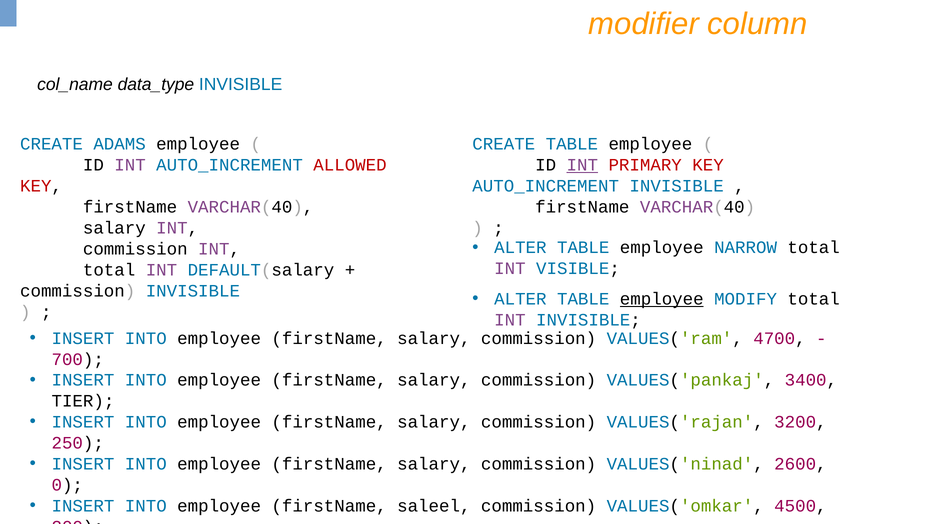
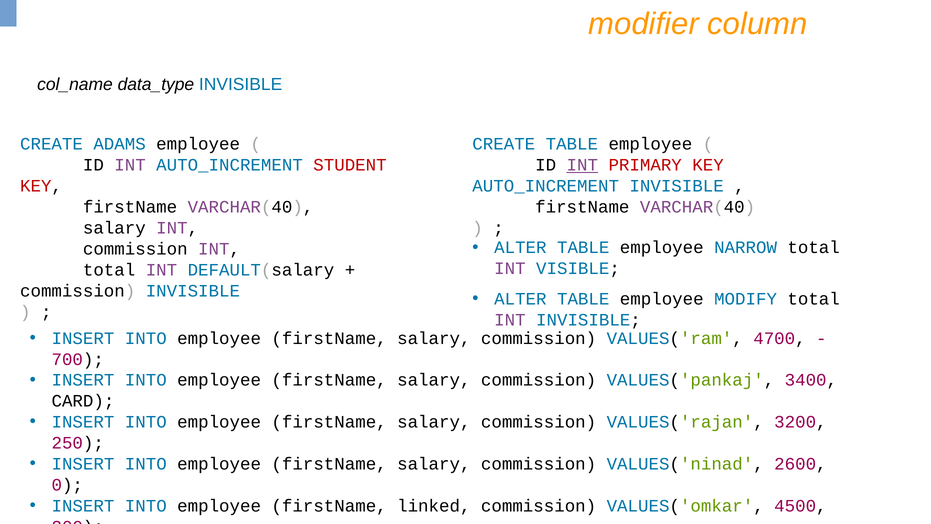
ALLOWED: ALLOWED -> STUDENT (350, 165)
employee underline: present -> none (662, 299)
TIER: TIER -> CARD (83, 401)
saleel: saleel -> linked (434, 506)
